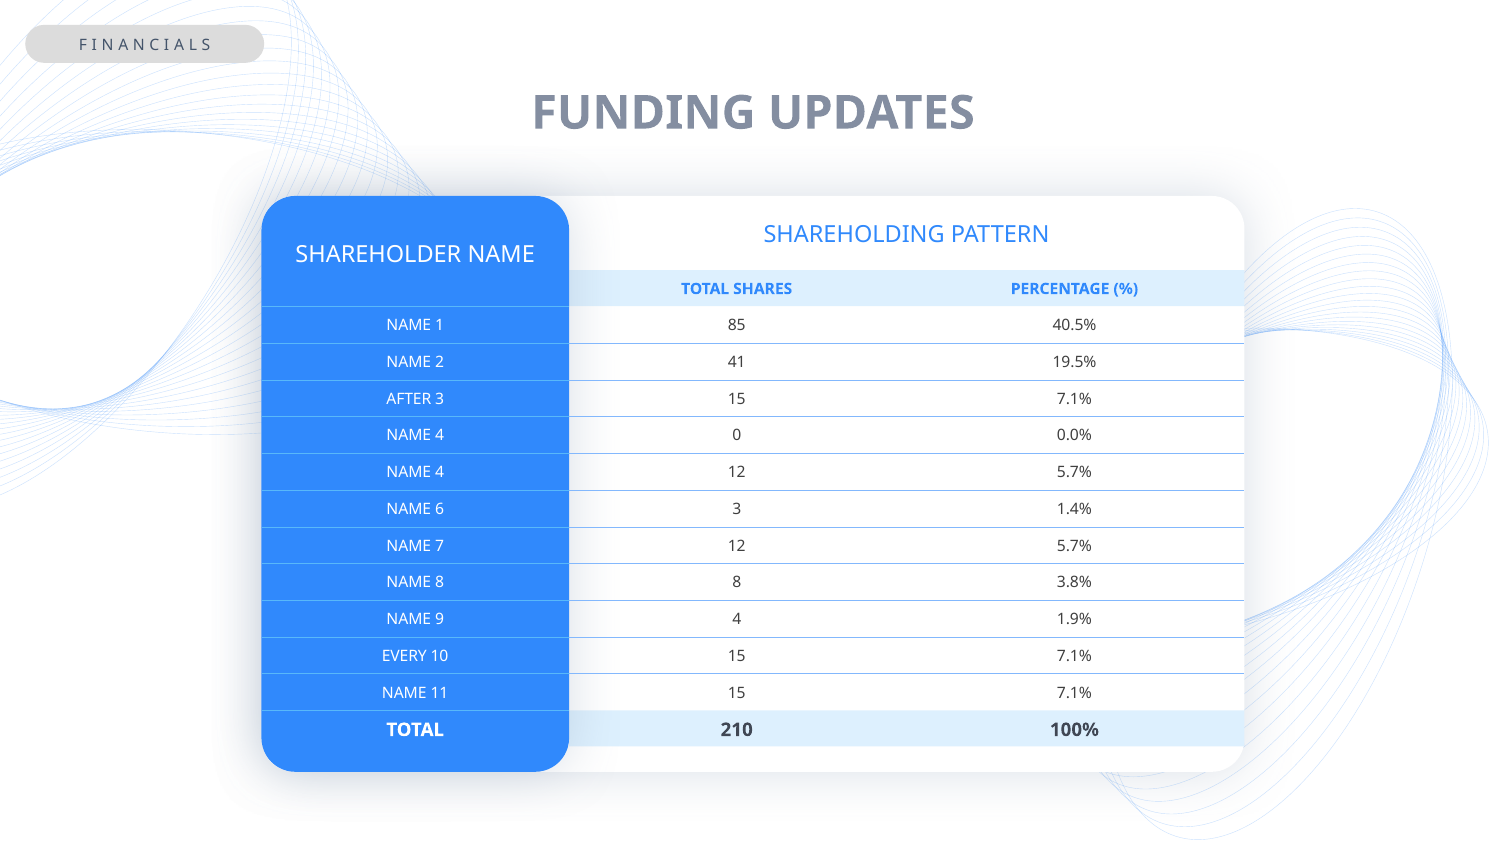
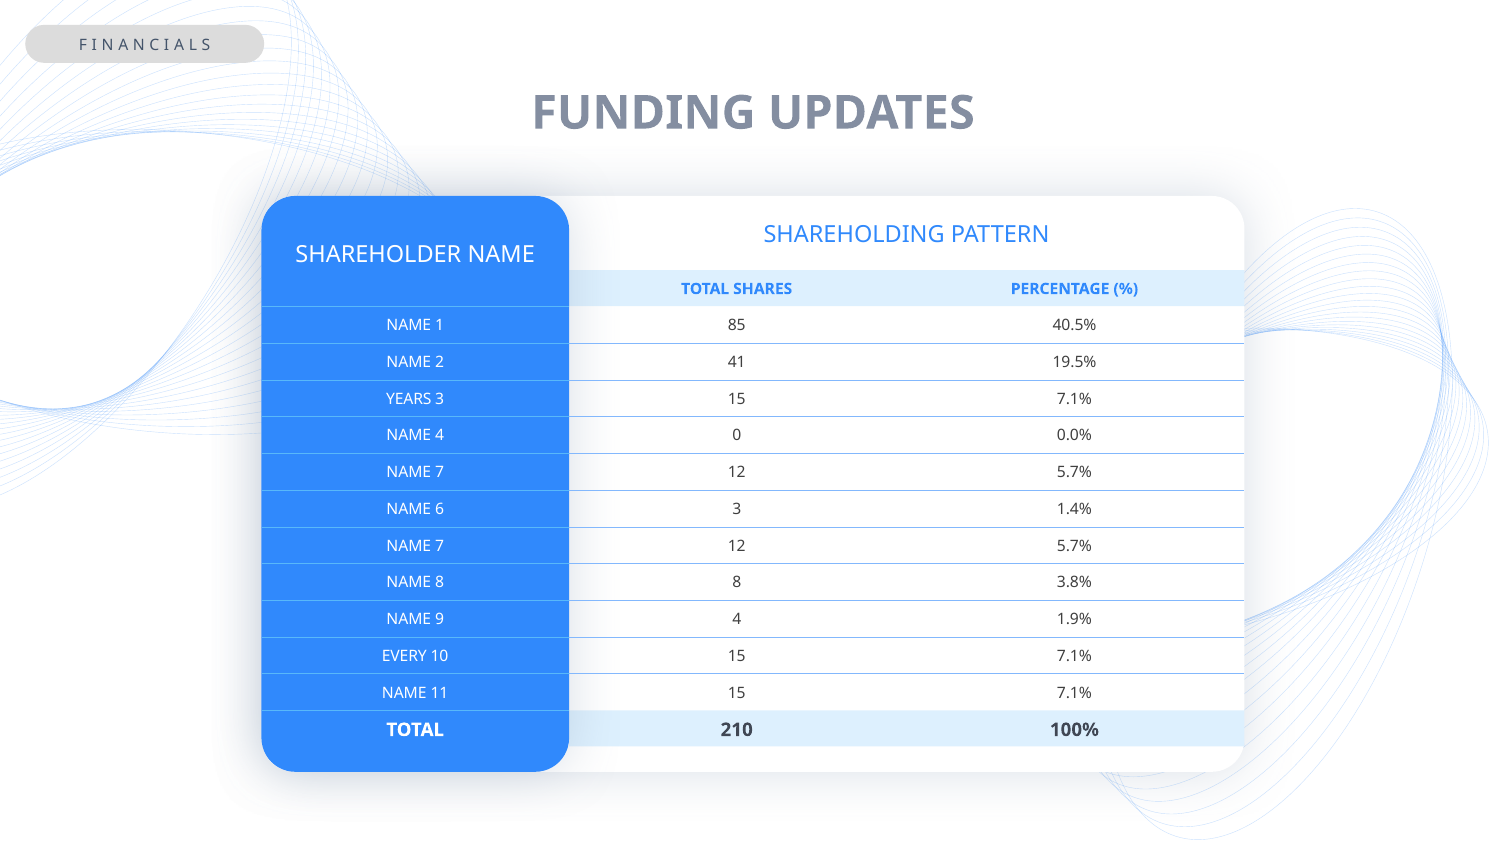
AFTER: AFTER -> YEARS (409, 399)
4: 4 -> 7 (440, 473)
